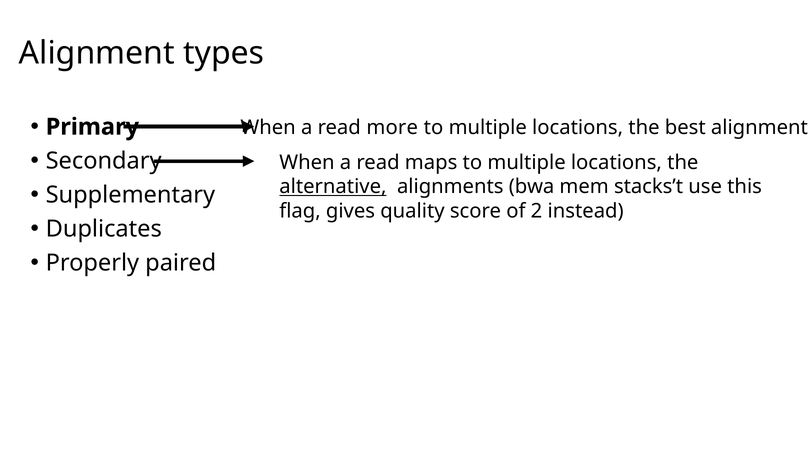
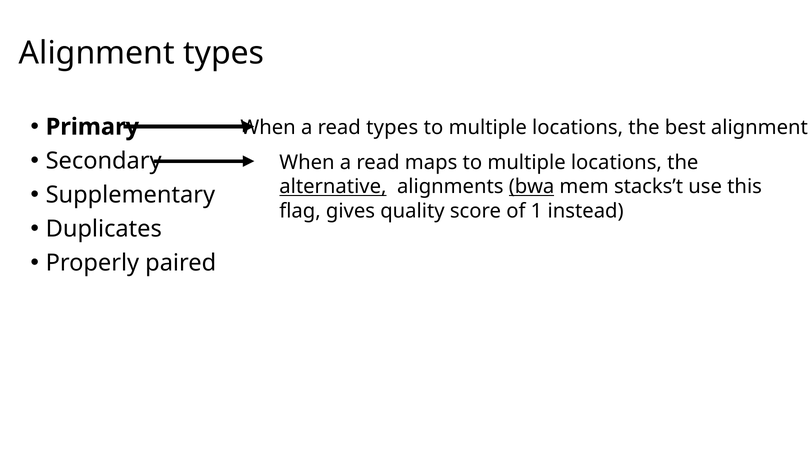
read more: more -> types (392, 128)
bwa underline: none -> present (532, 187)
2: 2 -> 1 (537, 211)
